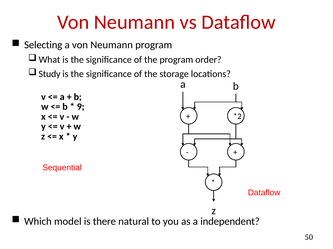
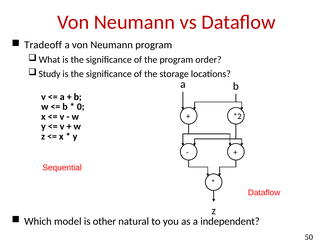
Selecting: Selecting -> Tradeoff (43, 45)
9: 9 -> 0 (81, 107)
there: there -> other (104, 222)
